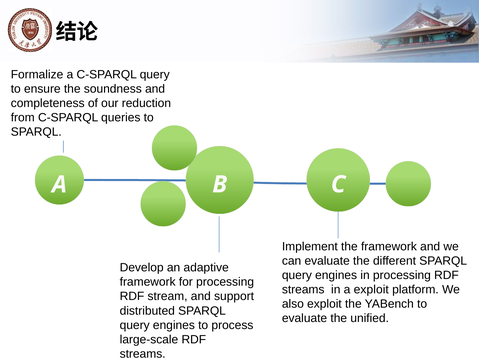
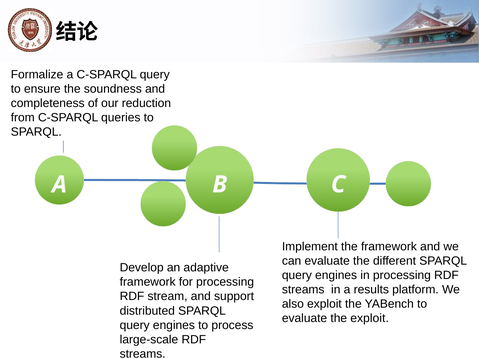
a exploit: exploit -> results (371, 290)
the unified: unified -> exploit (370, 318)
